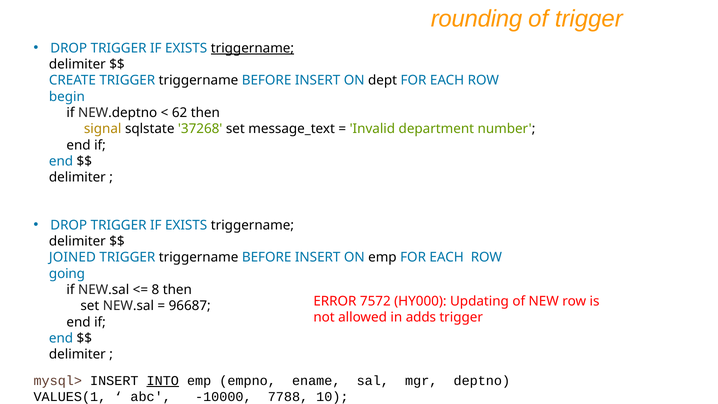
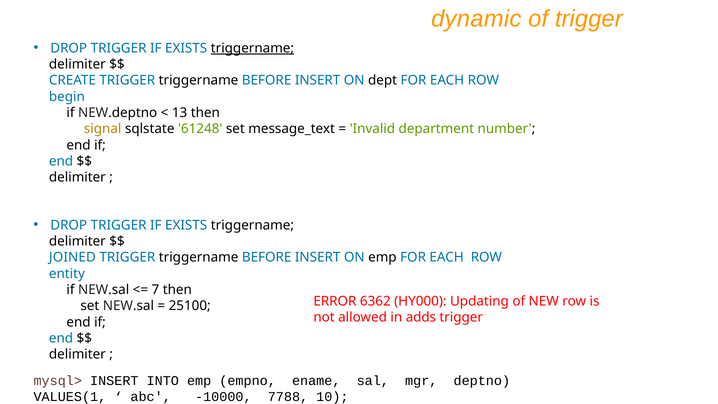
rounding: rounding -> dynamic (476, 19)
62: 62 -> 13 (180, 113)
37268: 37268 -> 61248 (200, 129)
going: going -> entity (67, 274)
8: 8 -> 7 (155, 290)
7572: 7572 -> 6362 (375, 301)
96687: 96687 -> 25100 (190, 306)
INTO underline: present -> none (163, 381)
